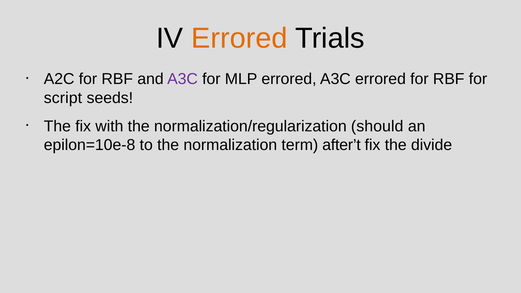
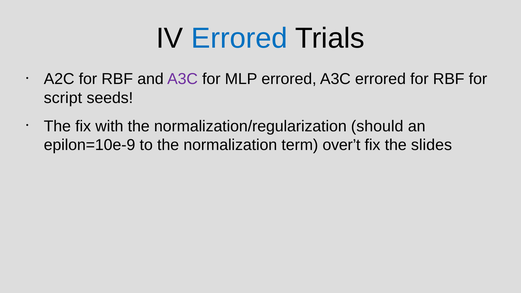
Errored colour: orange -> blue (239, 38)
epilon=10e-8: epilon=10e-8 -> epilon=10e-9 (90, 145)
after’t: after’t -> over’t (341, 145)
divide: divide -> slides (431, 145)
